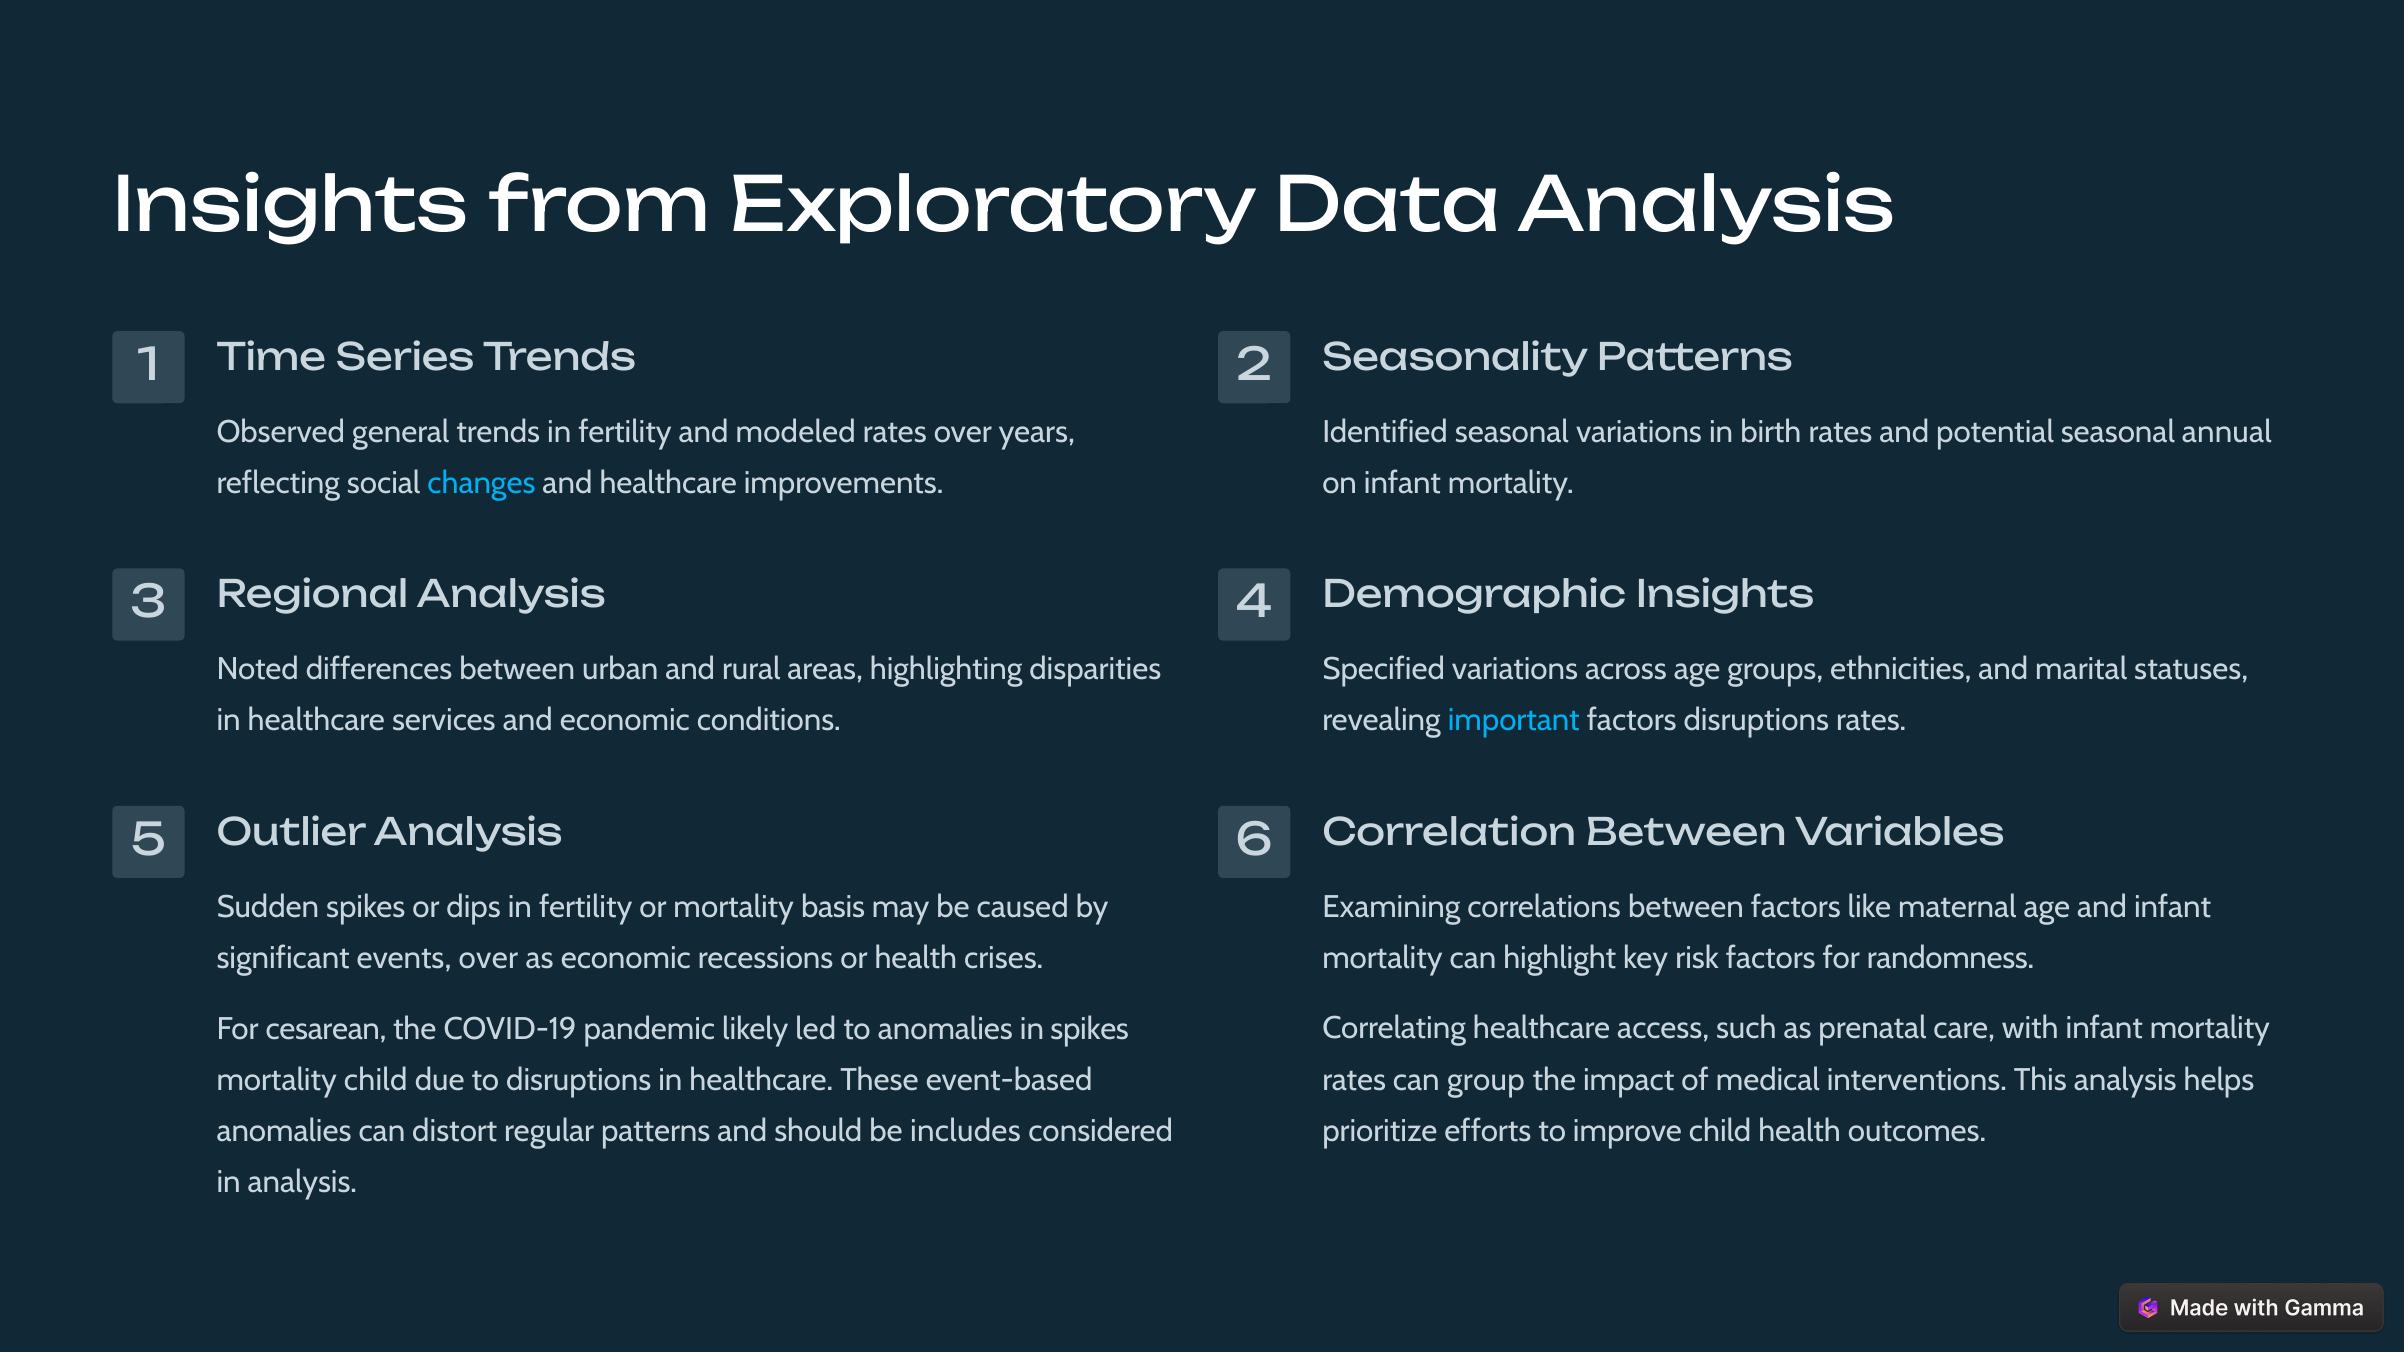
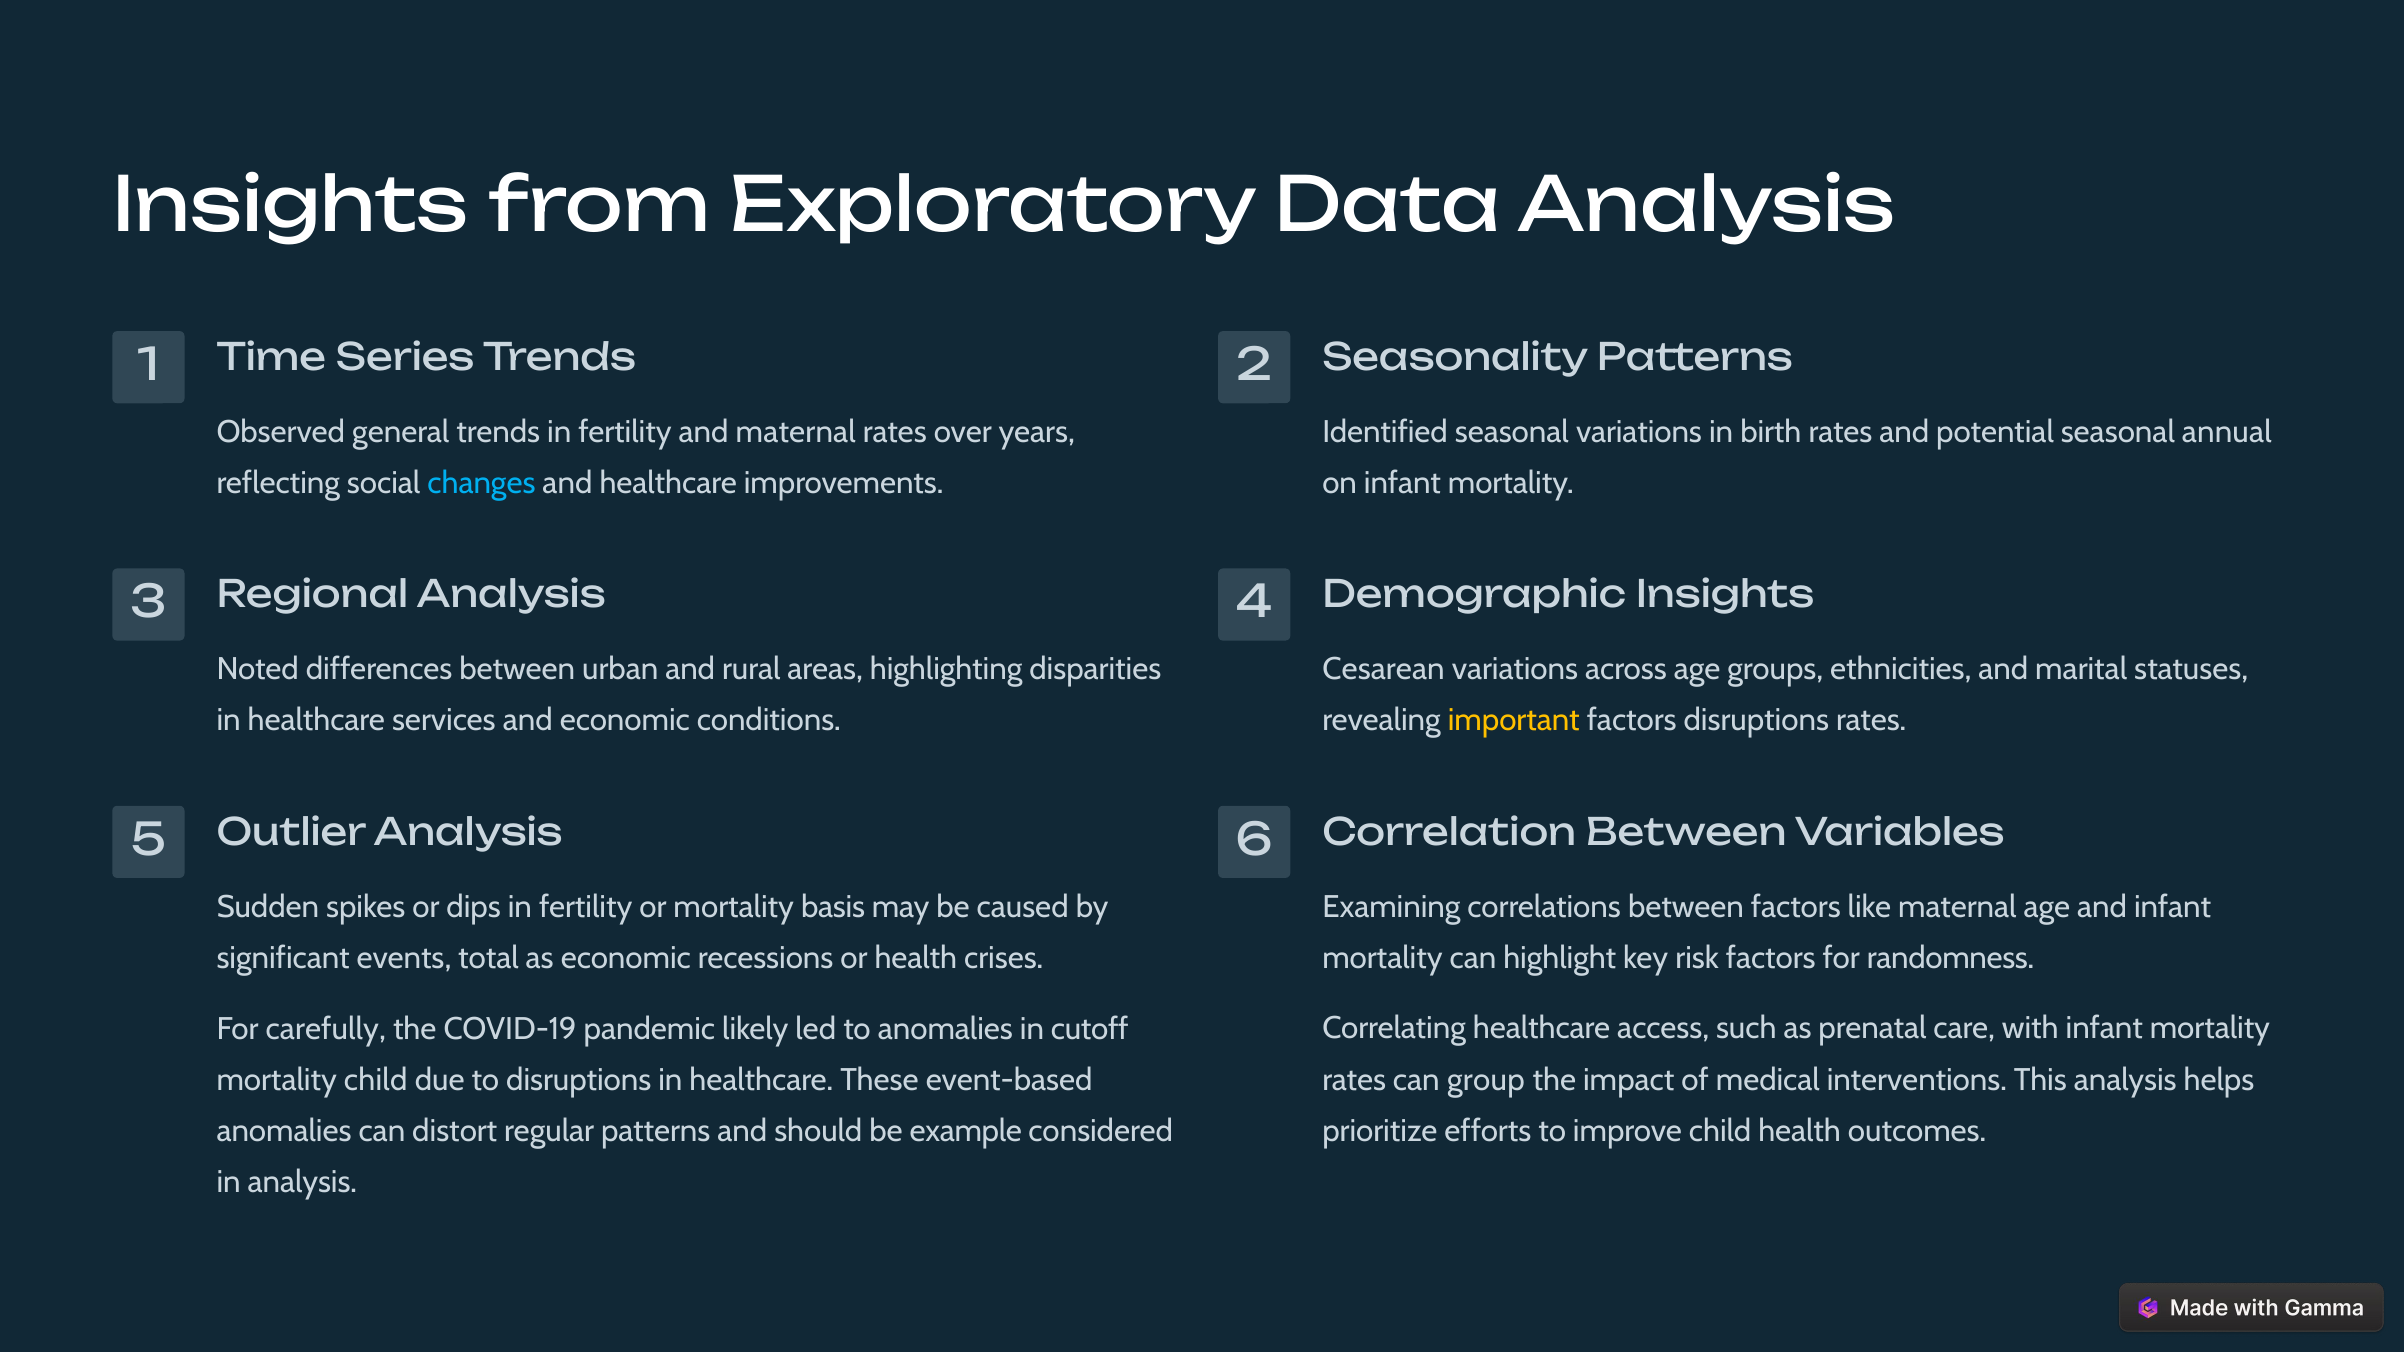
and modeled: modeled -> maternal (796, 432)
Specified: Specified -> Cesarean (1384, 669)
important colour: light blue -> yellow (1514, 721)
events over: over -> total (488, 958)
cesarean: cesarean -> carefully (326, 1029)
in spikes: spikes -> cutoff (1090, 1029)
includes: includes -> example (966, 1131)
